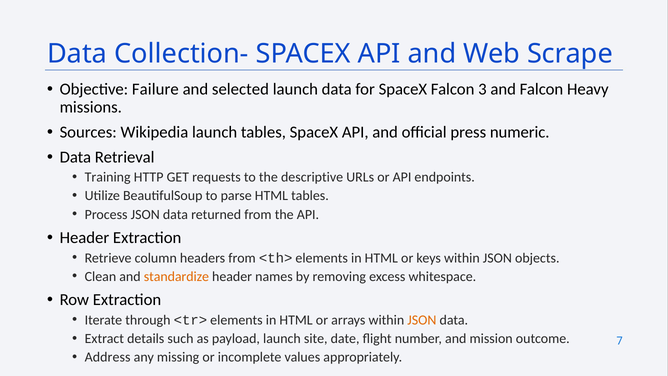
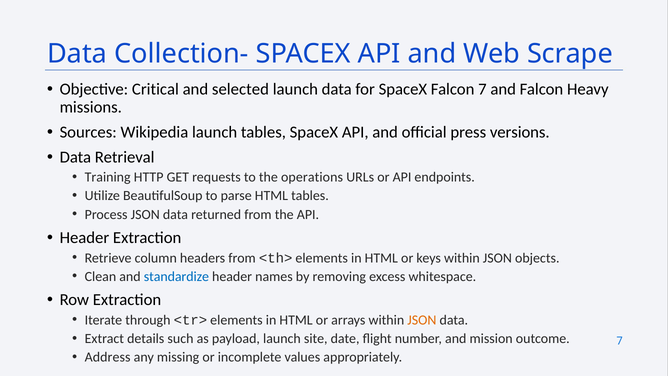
Failure: Failure -> Critical (155, 89)
Falcon 3: 3 -> 7 (482, 89)
numeric: numeric -> versions (520, 132)
descriptive: descriptive -> operations (312, 177)
standardize colour: orange -> blue (176, 276)
